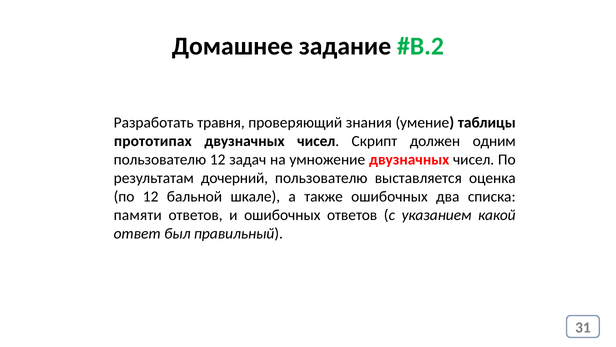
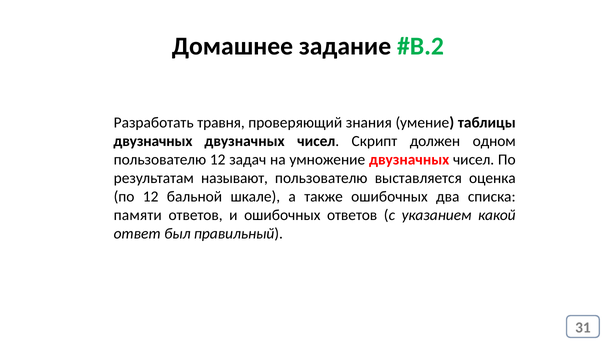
прототипах: прототипах -> двузначных (153, 141)
одним: одним -> одном (494, 141)
дочерний: дочерний -> называют (235, 178)
